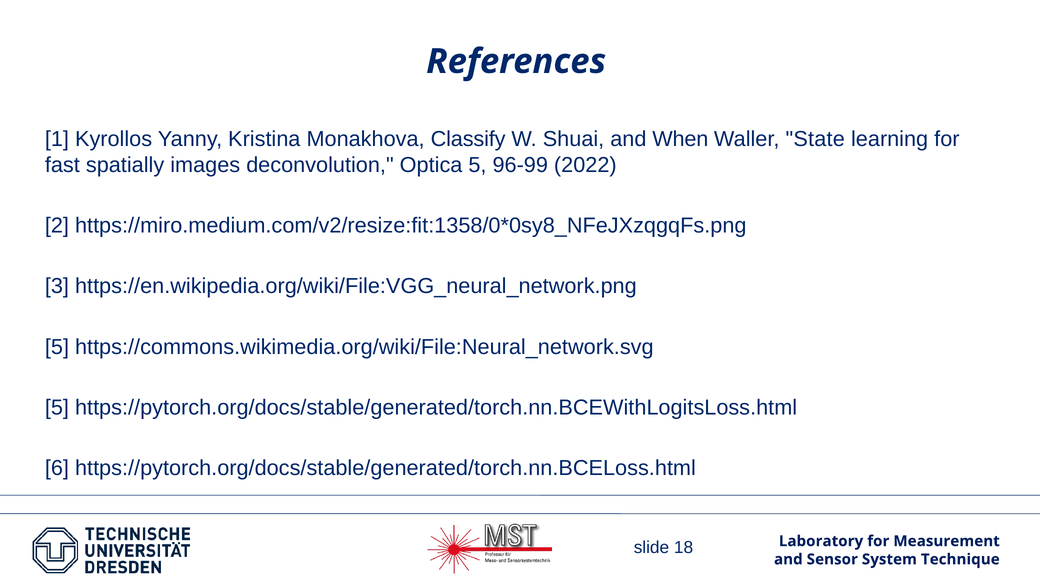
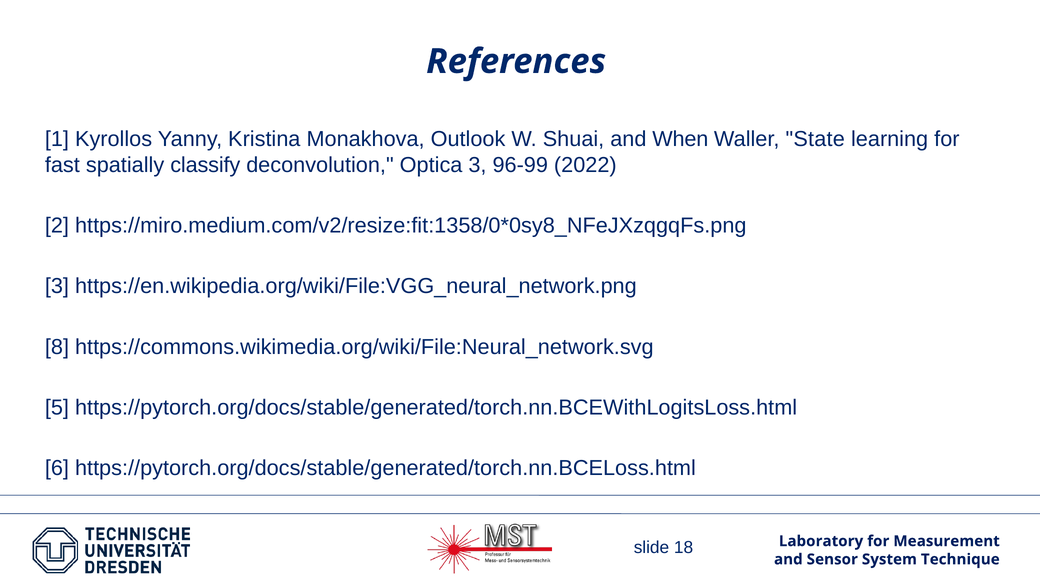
Classify: Classify -> Outlook (468, 139)
images: images -> classify (205, 165)
Optica 5: 5 -> 3 (477, 165)
5: 5 -> 8 (57, 347)
